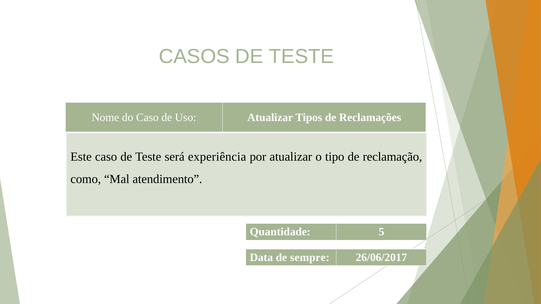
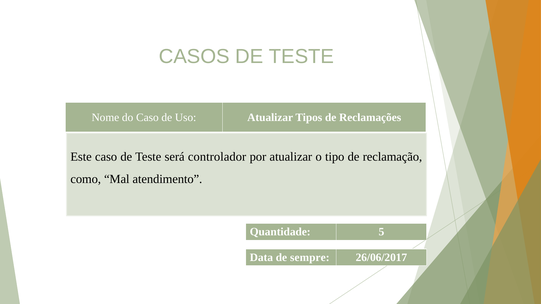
experiência: experiência -> controlador (217, 157)
